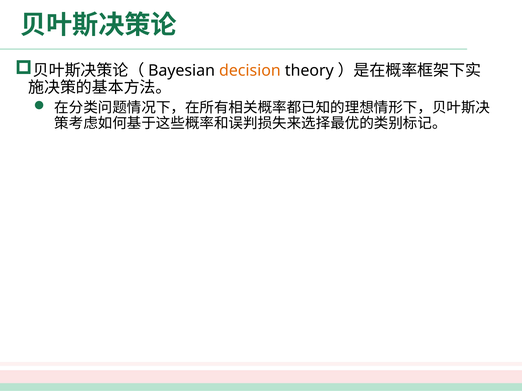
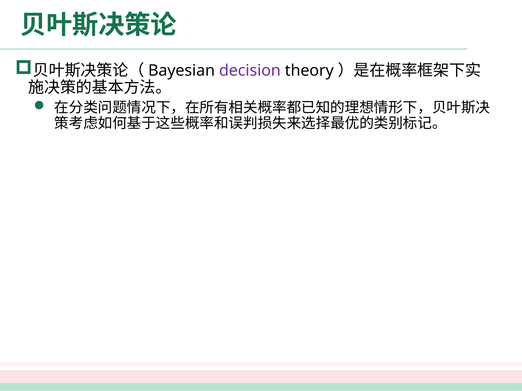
decision colour: orange -> purple (250, 71)
